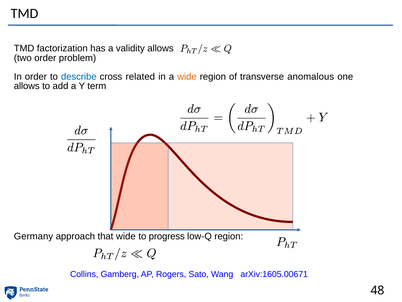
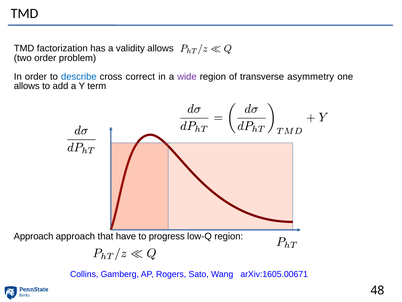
related: related -> correct (140, 77)
wide colour: orange -> purple (187, 77)
anomalous: anomalous -> asymmetry (311, 77)
Germany: Germany -> Approach (34, 236)
that wide: wide -> have (126, 236)
